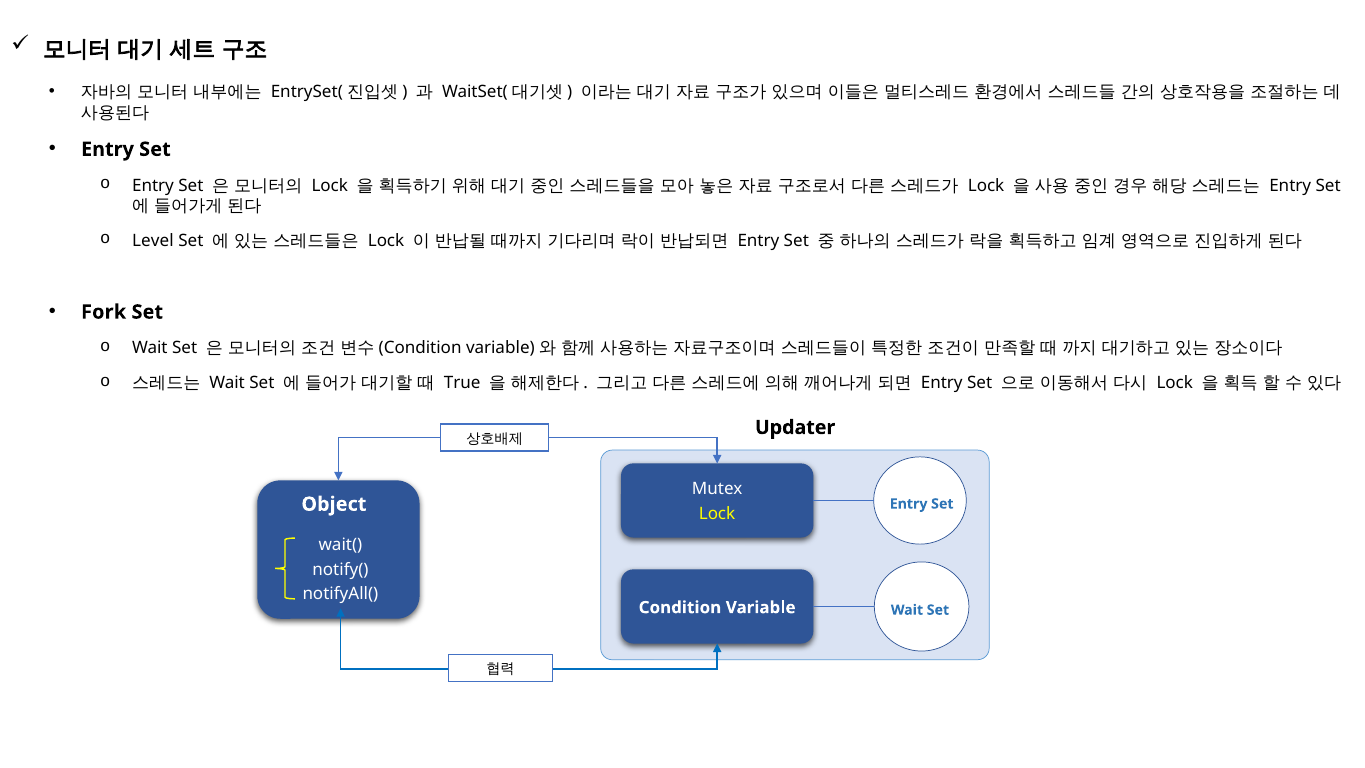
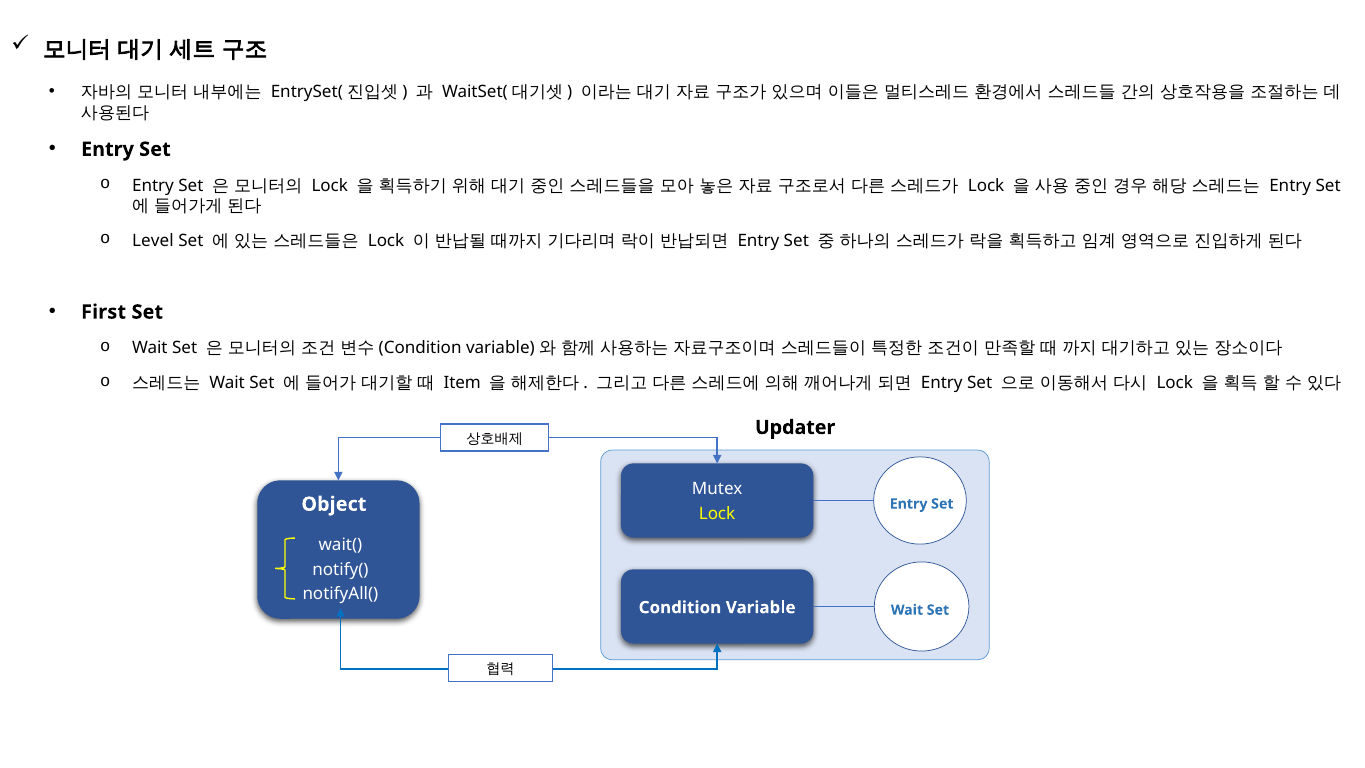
Fork: Fork -> First (104, 312)
True: True -> Item (462, 383)
